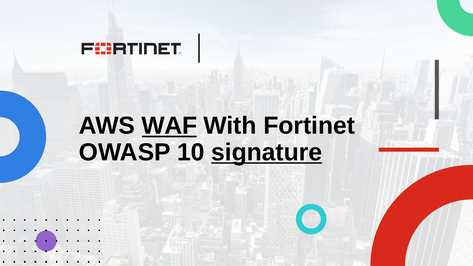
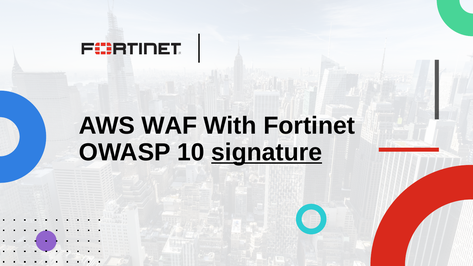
WAF underline: present -> none (169, 126)
